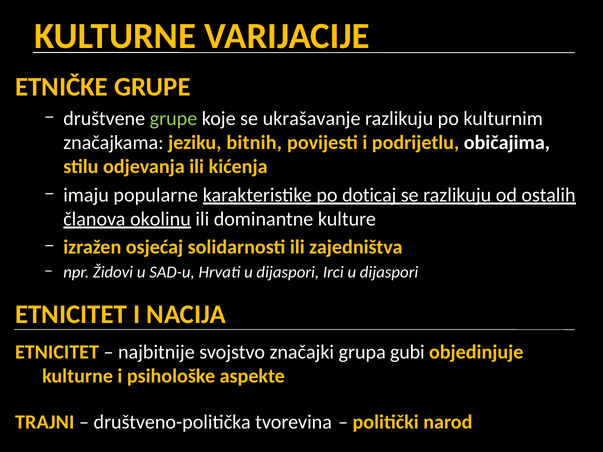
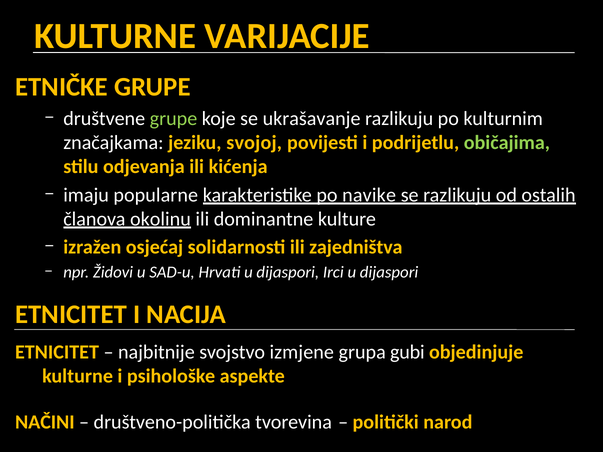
bitnih: bitnih -> svojoj (254, 143)
običajima colour: white -> light green (507, 143)
doticaj: doticaj -> navike (369, 195)
značajki: značajki -> izmjene (302, 352)
TRAJNI: TRAJNI -> NAČINI (45, 422)
